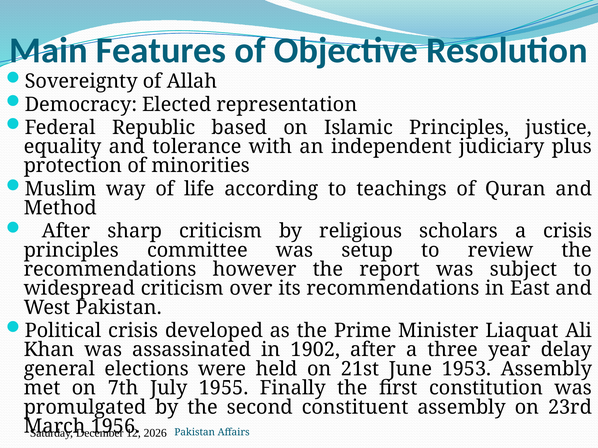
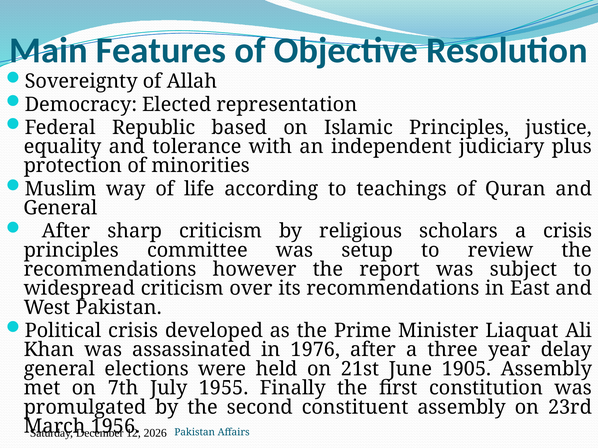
Method: Method -> General (60, 208)
1902: 1902 -> 1976 (315, 350)
1953: 1953 -> 1905 (466, 369)
